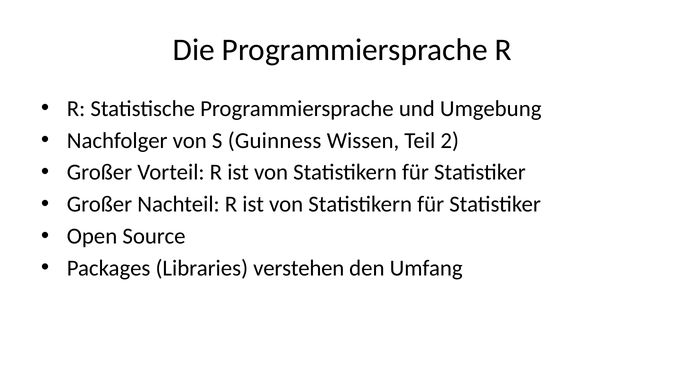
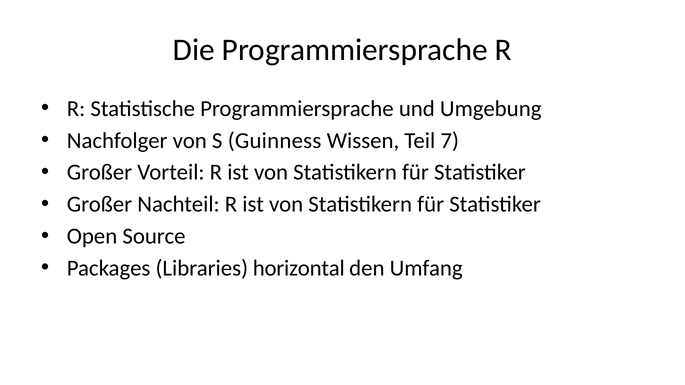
2: 2 -> 7 (450, 141)
verstehen: verstehen -> horizontal (299, 268)
